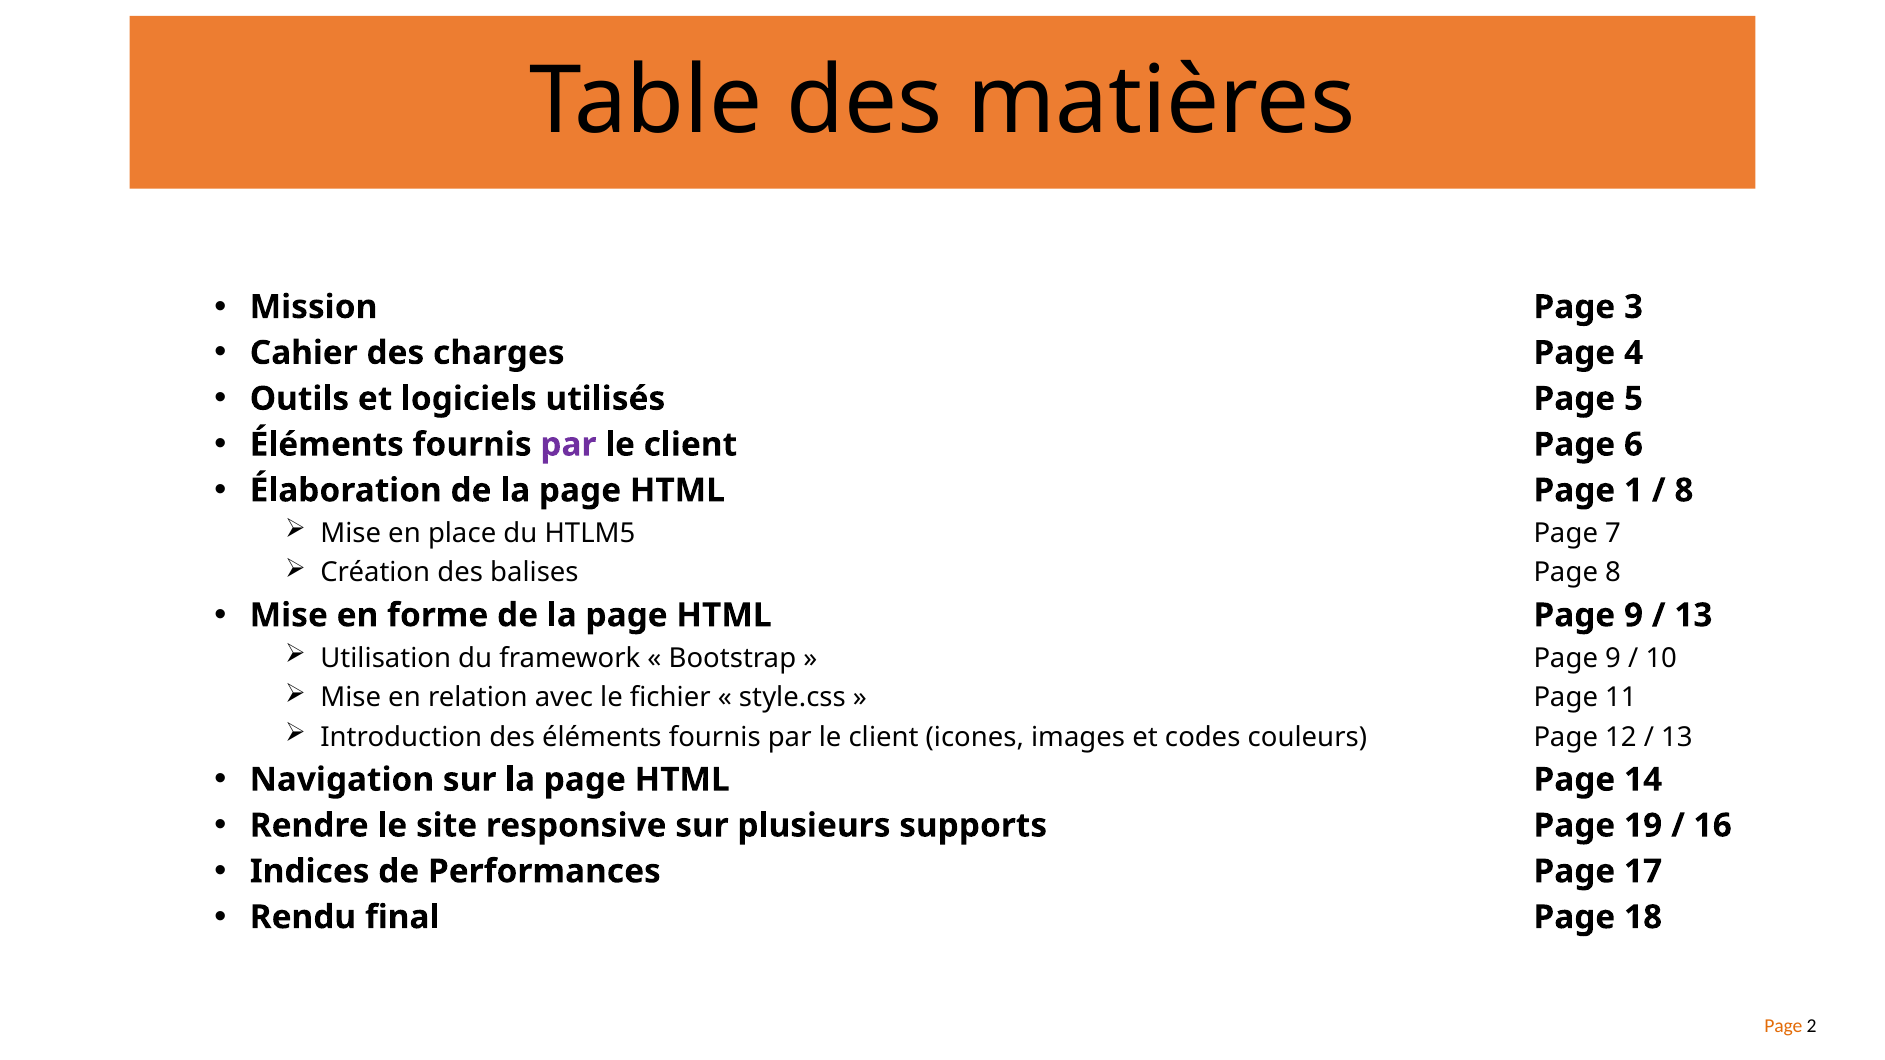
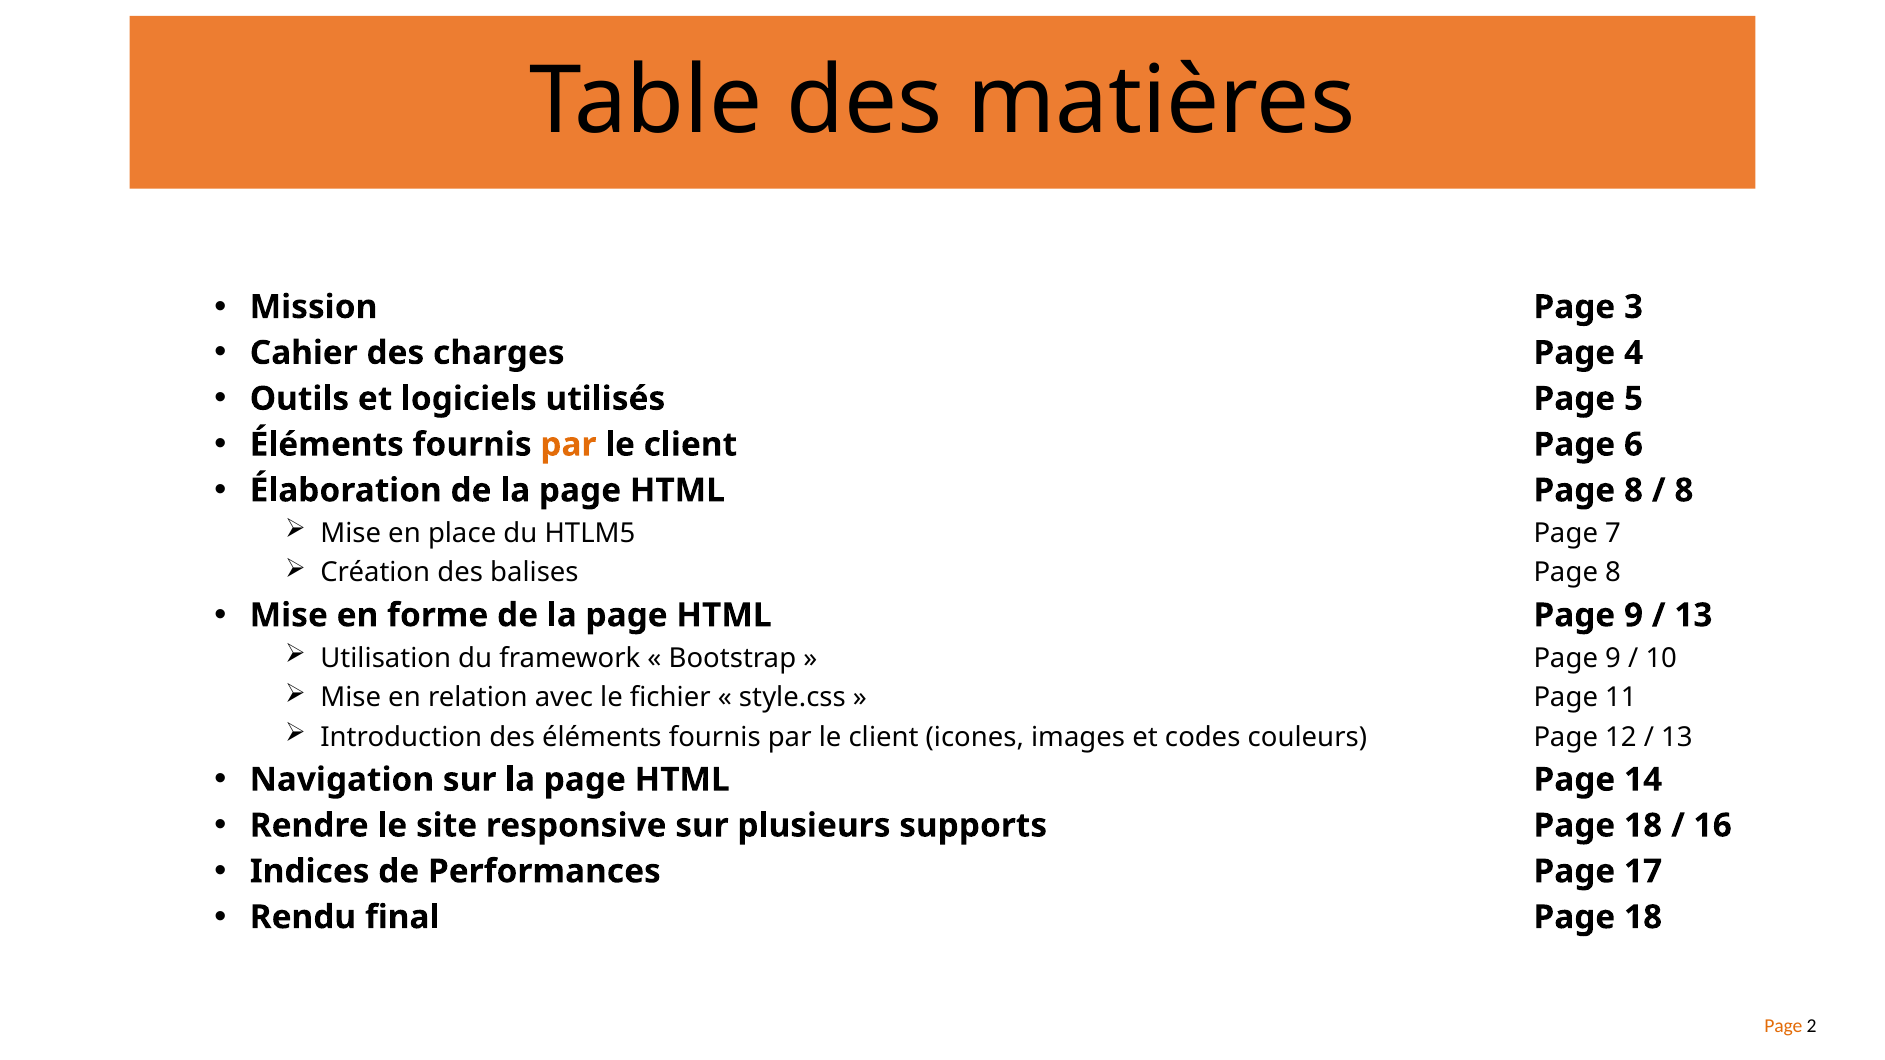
par colour: purple -> orange (568, 445)
1: 1 -> 8 (1634, 491)
19: 19 -> 18 (1643, 826)
